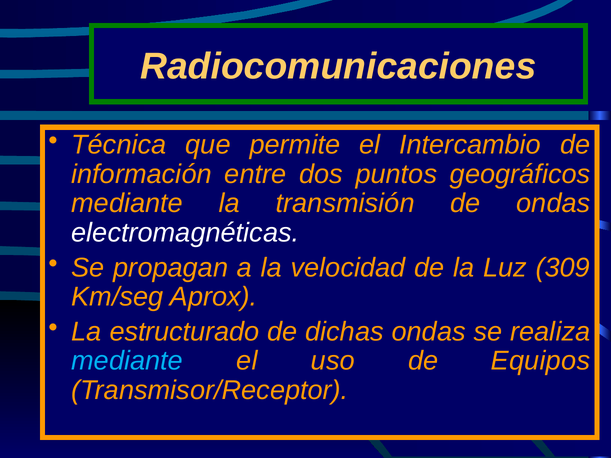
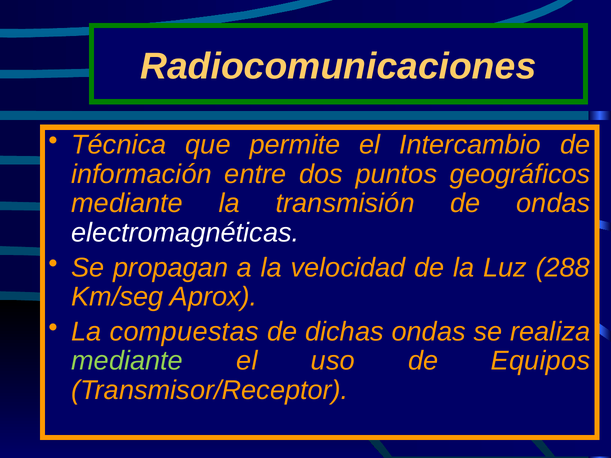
309: 309 -> 288 (563, 268)
estructurado: estructurado -> compuestas (184, 332)
mediante colour: light blue -> light green (127, 361)
